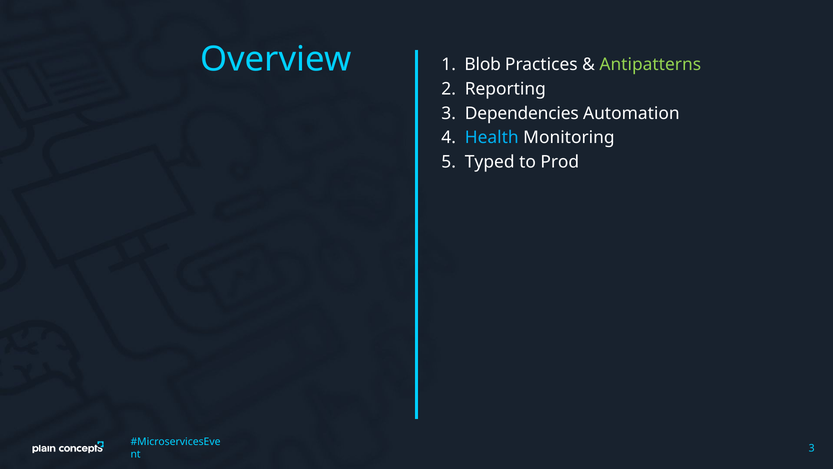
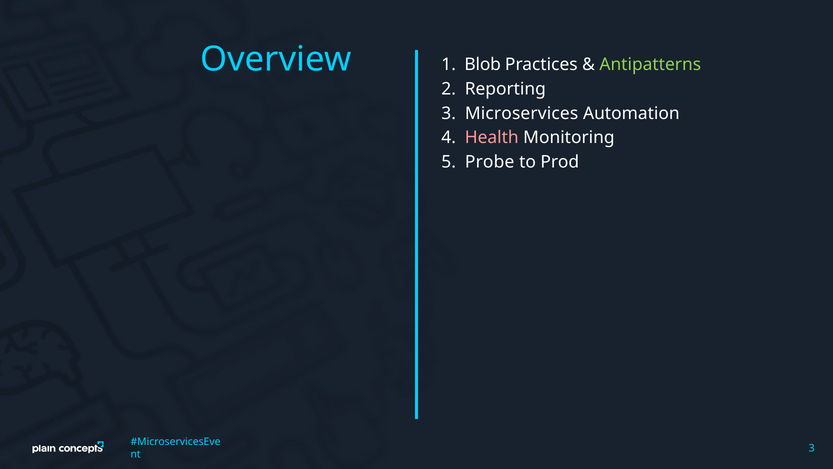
Dependencies: Dependencies -> Microservices (522, 113)
Health colour: light blue -> pink (492, 137)
Typed: Typed -> Probe (490, 162)
